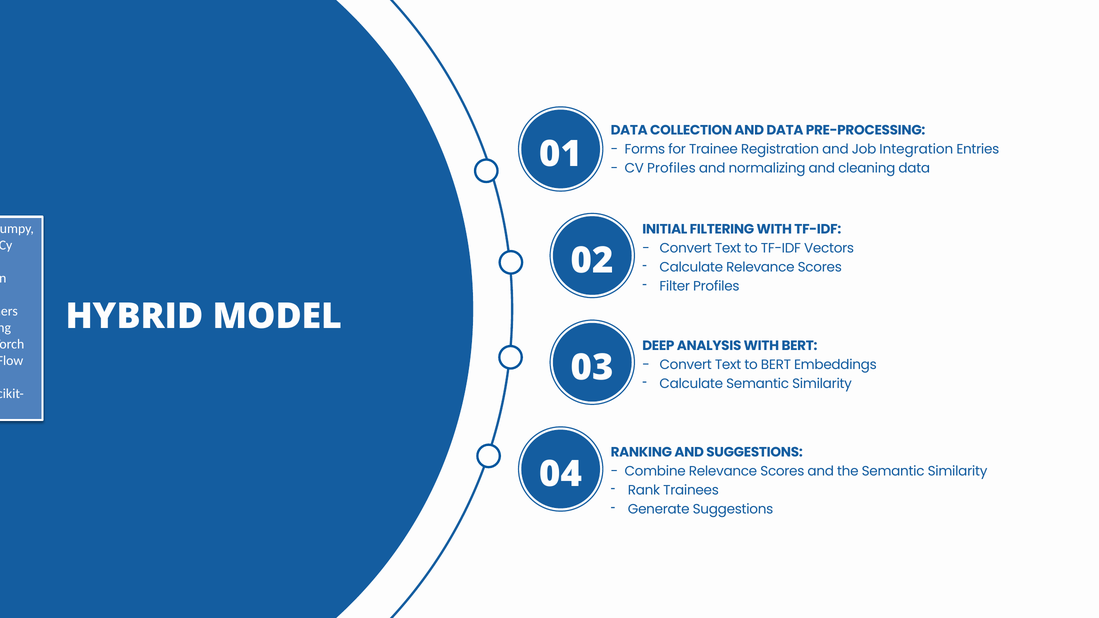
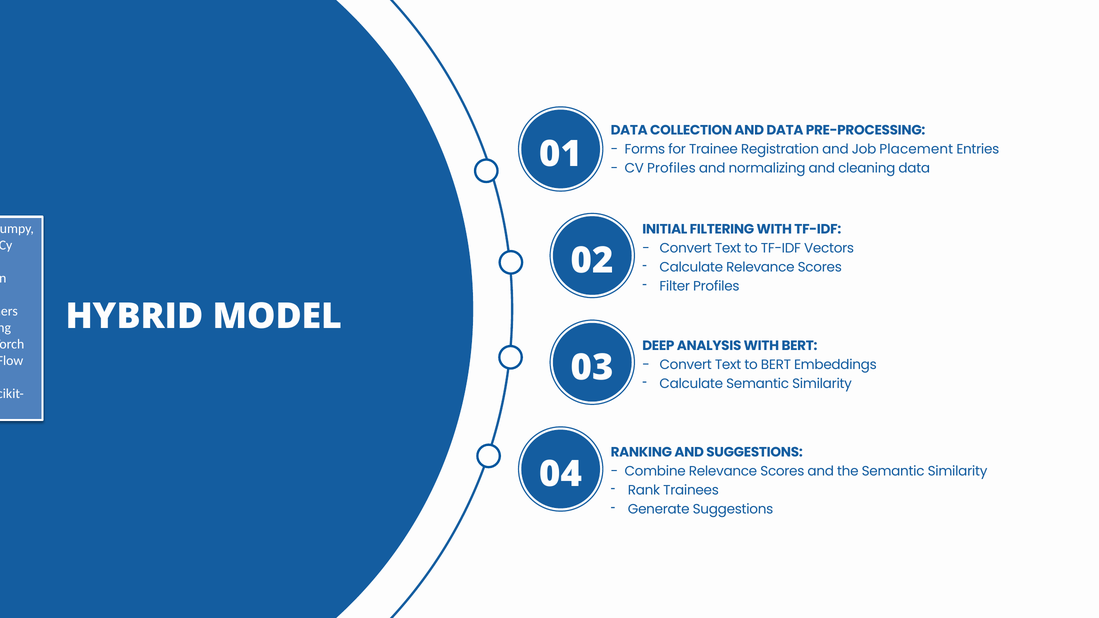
Integration: Integration -> Placement (916, 149)
